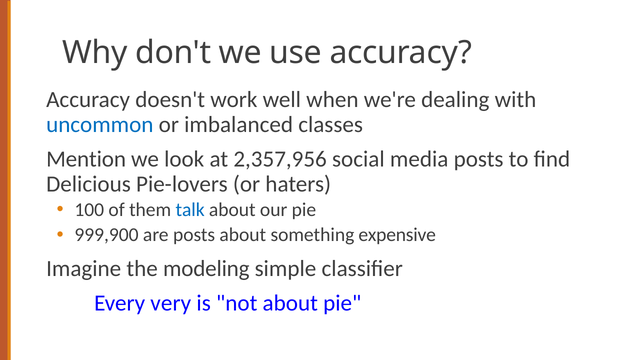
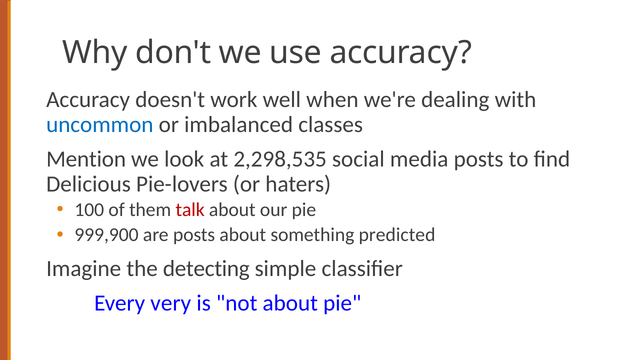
2,357,956: 2,357,956 -> 2,298,535 (280, 159)
talk colour: blue -> red (190, 210)
expensive: expensive -> predicted (397, 235)
modeling: modeling -> detecting (206, 269)
